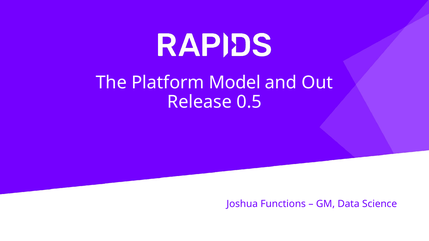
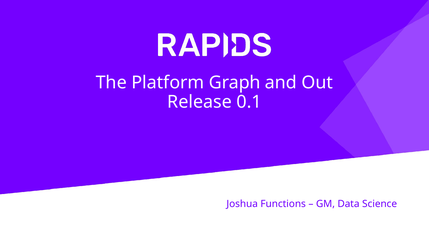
Model: Model -> Graph (235, 83)
0.5: 0.5 -> 0.1 (249, 102)
